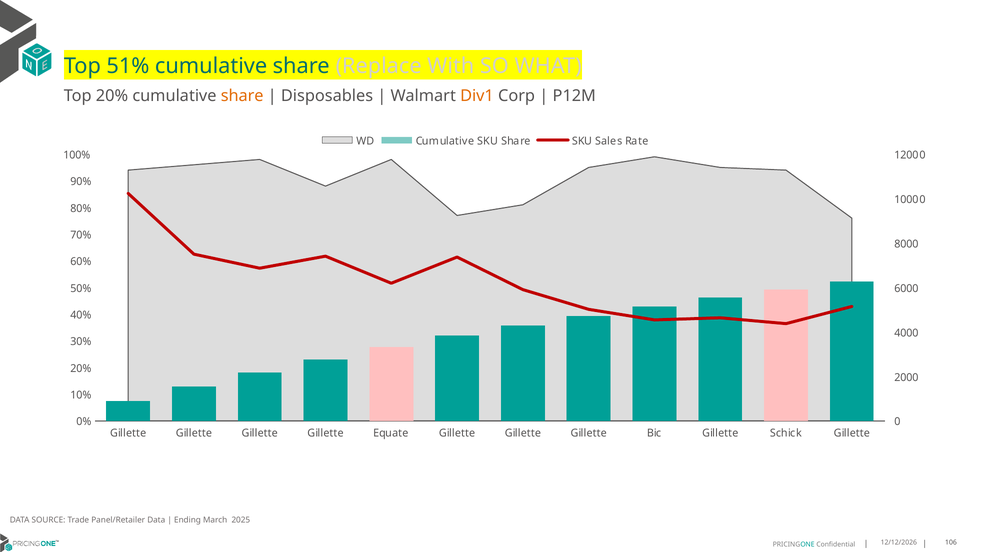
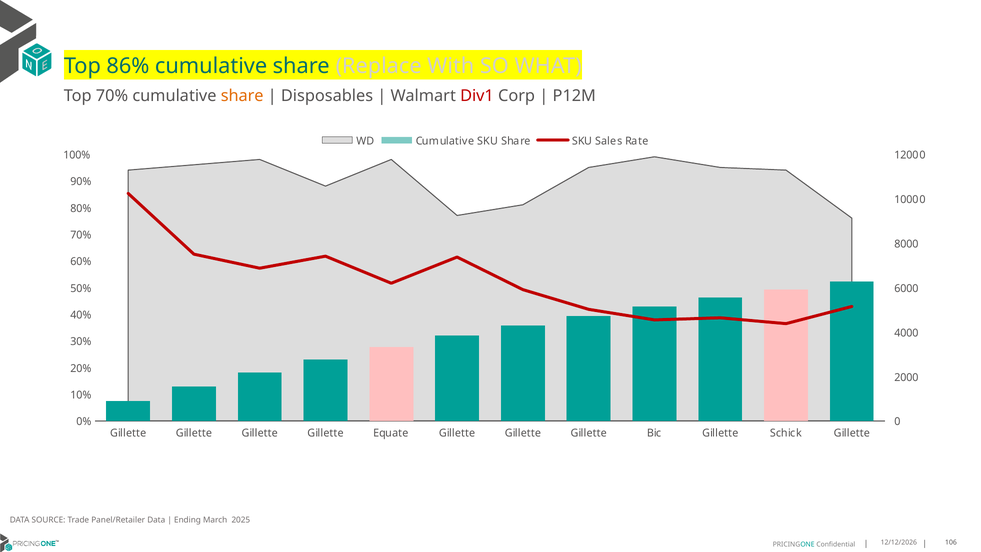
51%: 51% -> 86% (128, 66)
Top 20%: 20% -> 70% (112, 96)
Div1 colour: orange -> red (477, 96)
